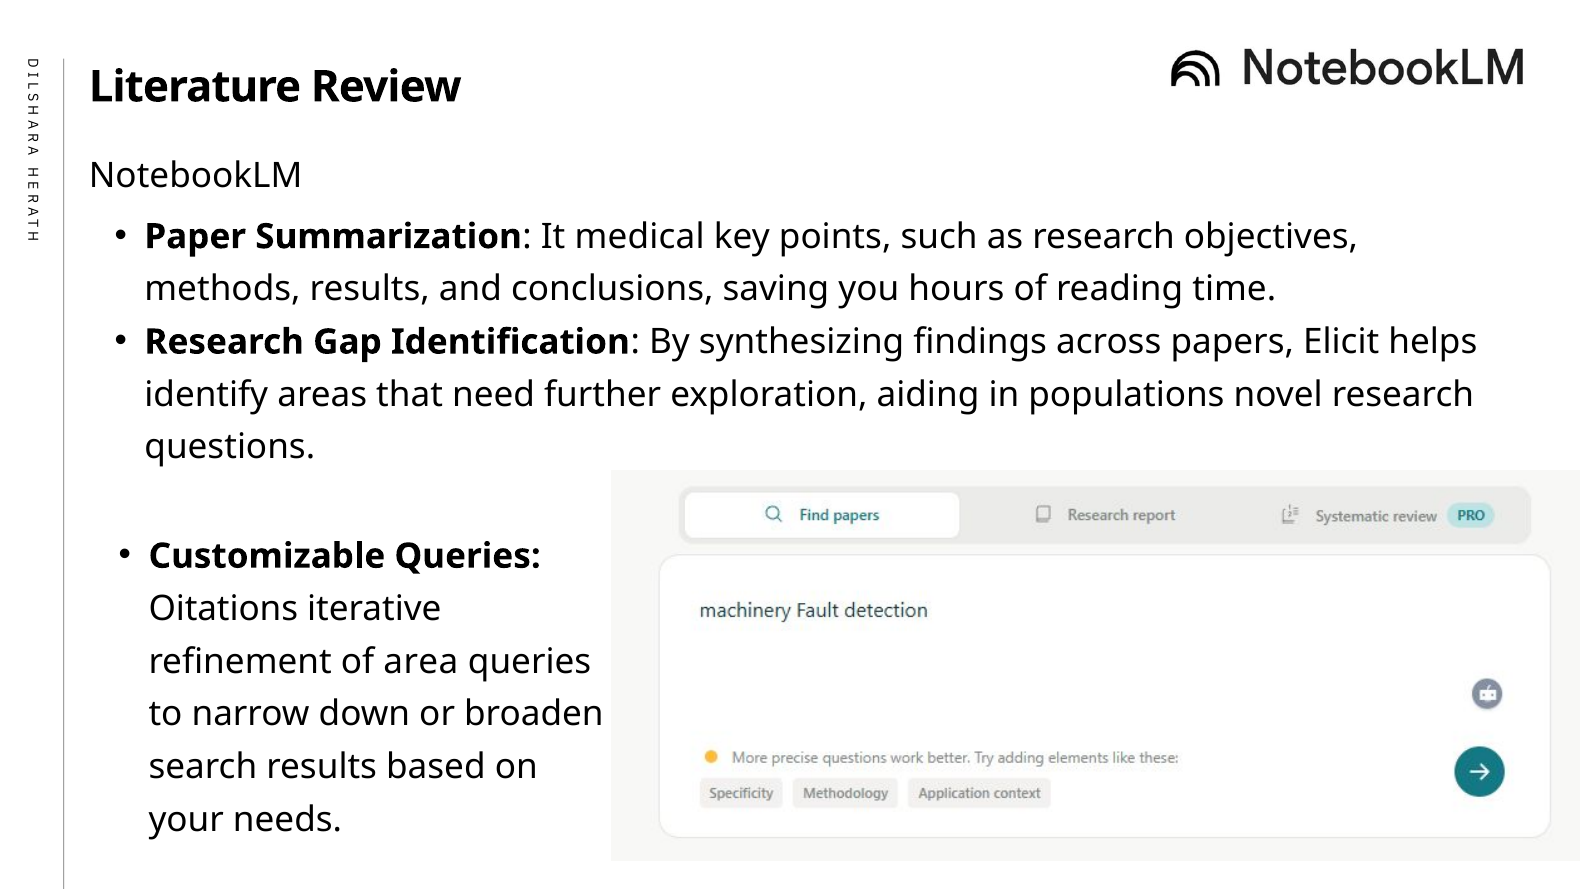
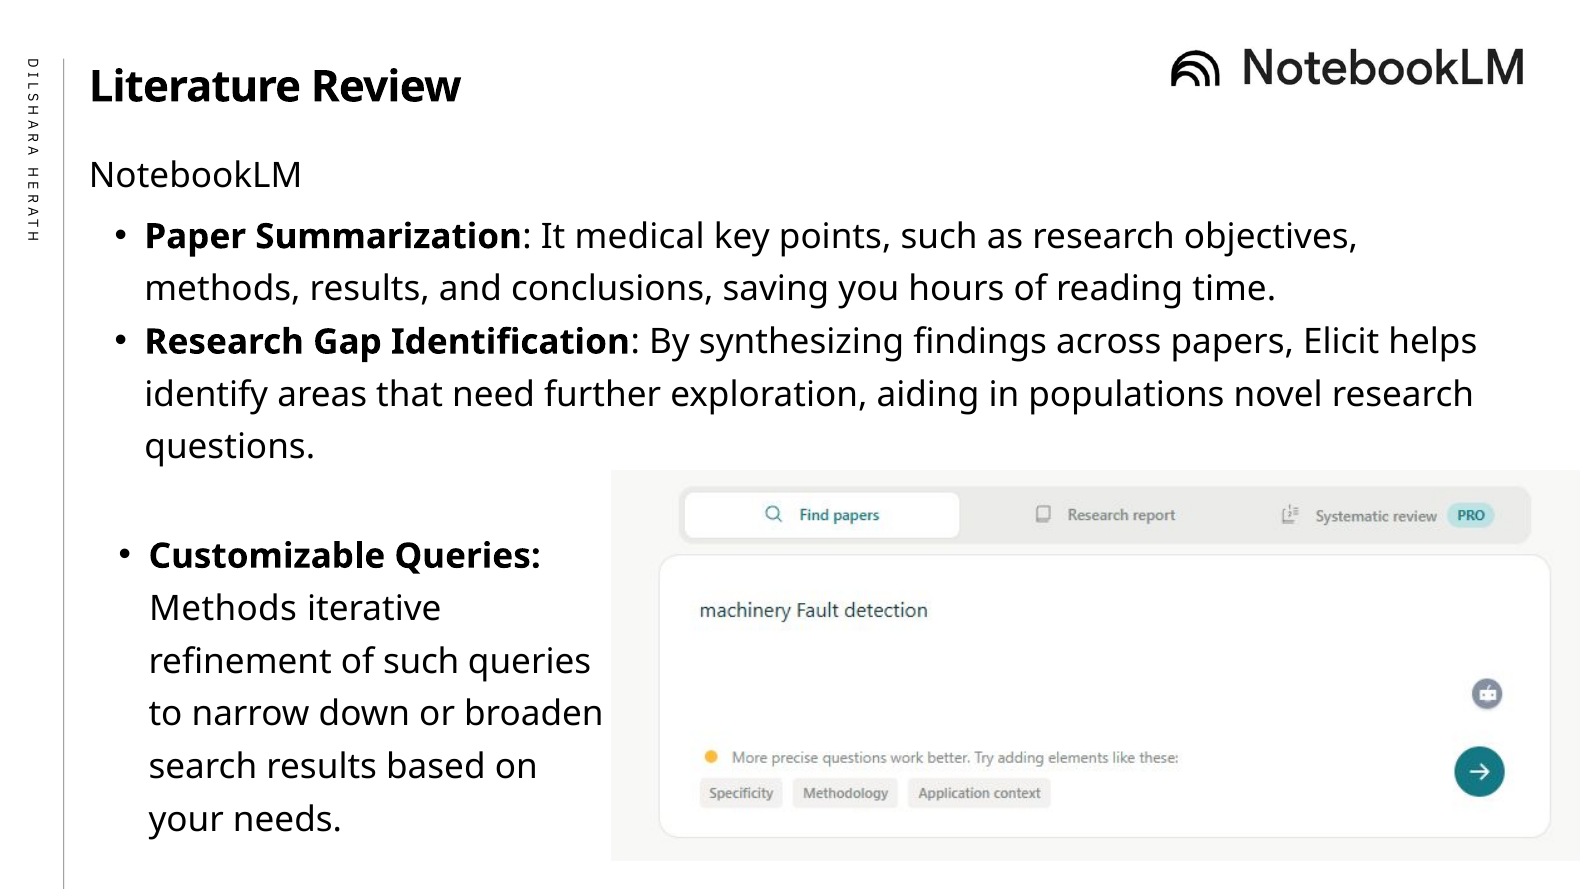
Oitations: Oitations -> Methods (223, 609)
of area: area -> such (421, 661)
